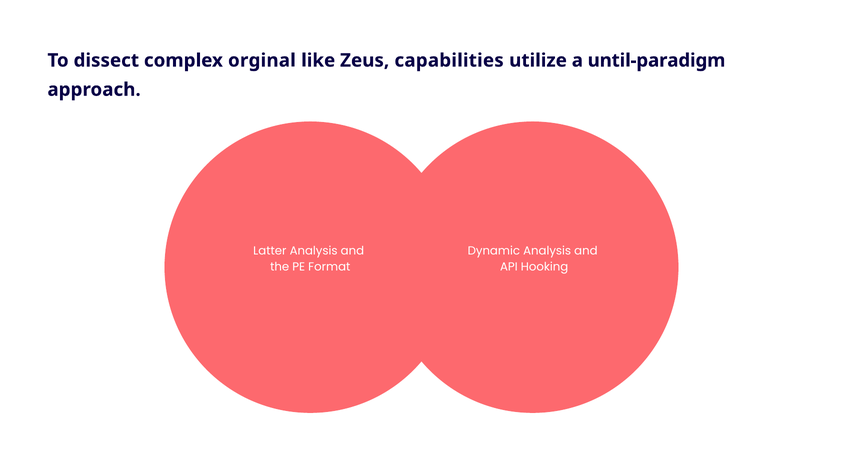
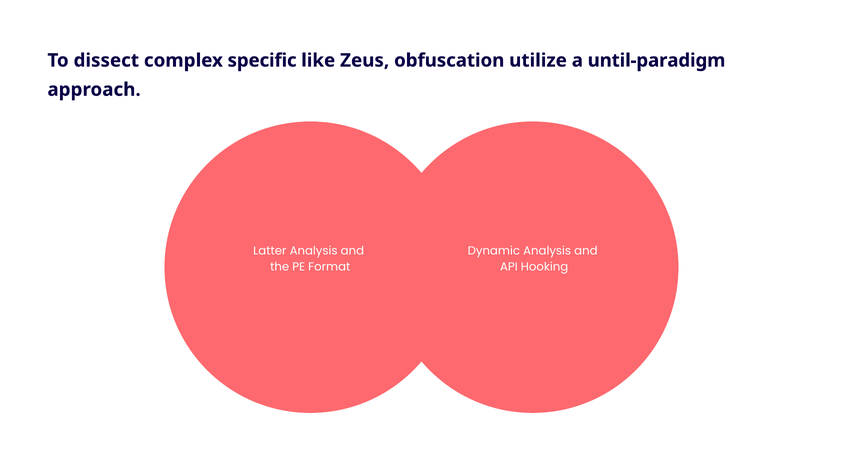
orginal: orginal -> specific (262, 60)
capabilities: capabilities -> obfuscation (449, 60)
